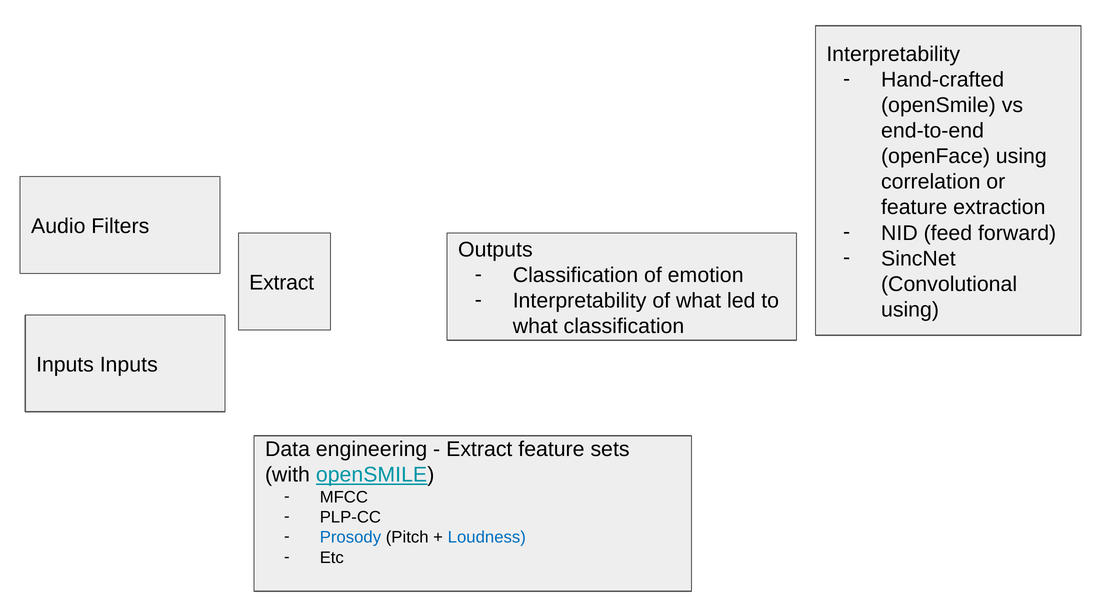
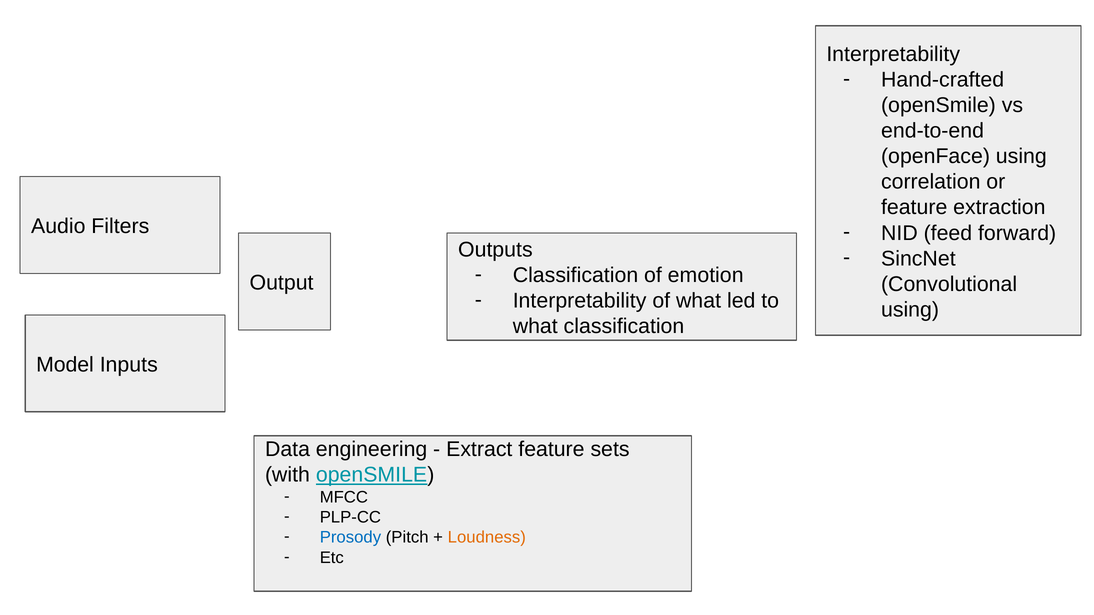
Extract: Extract -> Output (282, 283)
Inputs: Inputs -> Model (65, 365)
Loudness colour: blue -> orange (487, 538)
